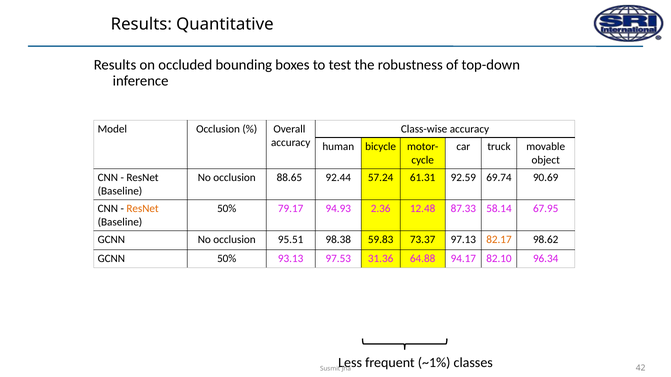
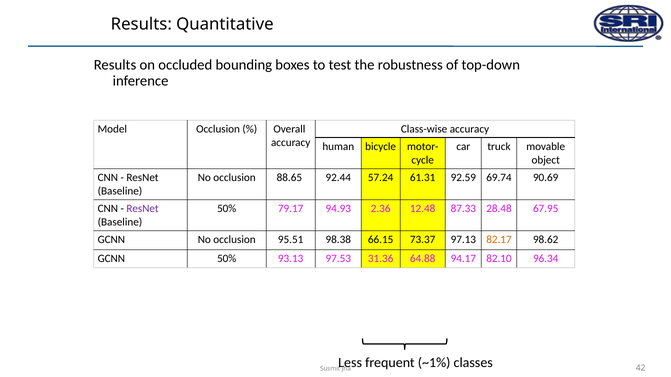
ResNet colour: orange -> purple (143, 209)
58.14: 58.14 -> 28.48 (499, 209)
59.83: 59.83 -> 66.15 (381, 240)
